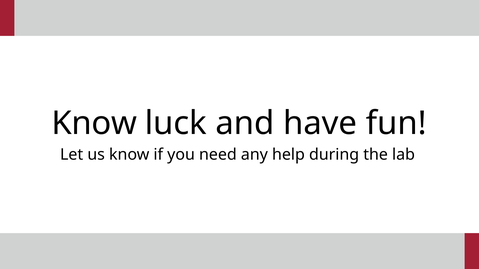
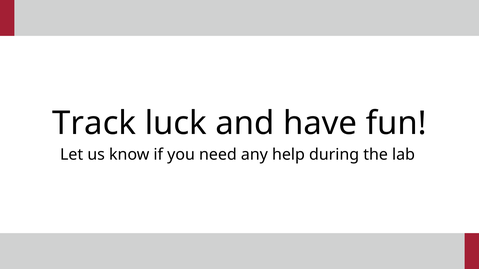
Know: Know -> Track (94, 123)
